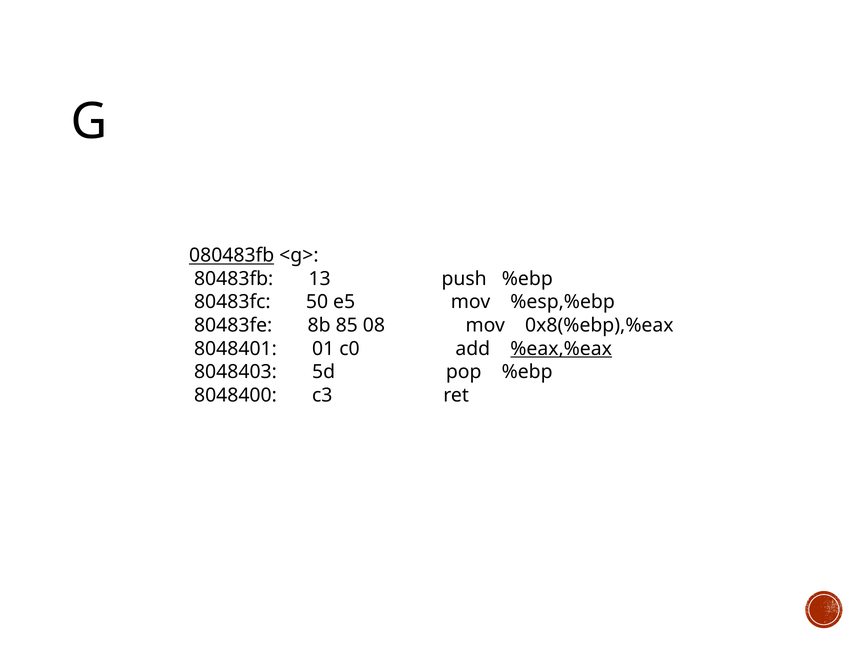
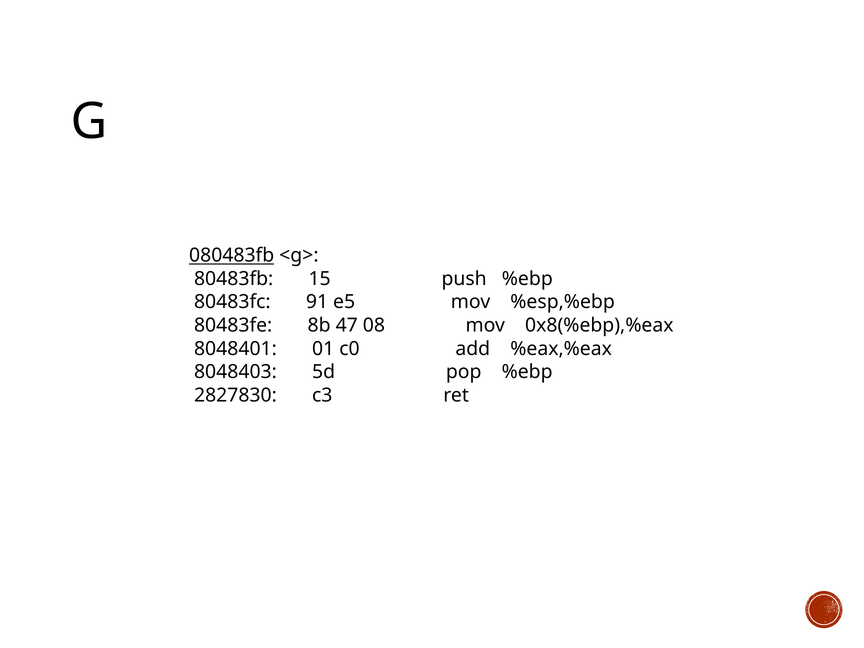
13: 13 -> 15 (320, 279)
50: 50 -> 91 (317, 302)
85: 85 -> 47 (347, 325)
%eax,%eax underline: present -> none (561, 349)
8048400: 8048400 -> 2827830 (235, 395)
